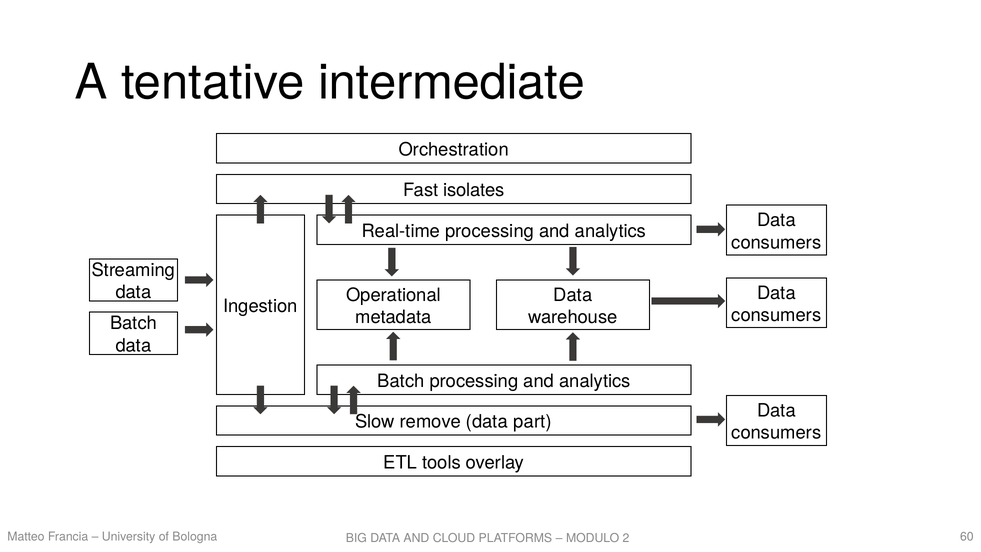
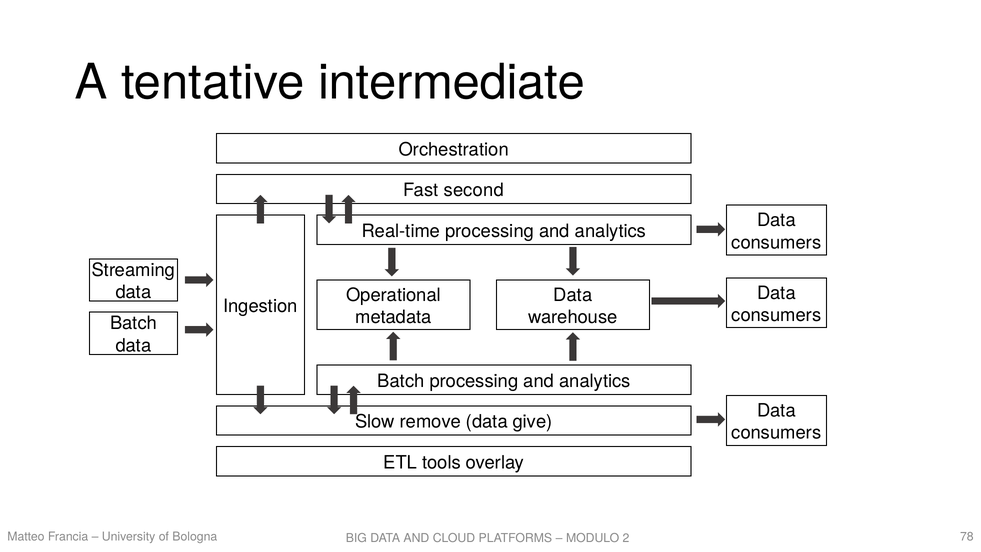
isolates: isolates -> second (474, 190)
part: part -> give (533, 422)
60: 60 -> 78 (967, 537)
